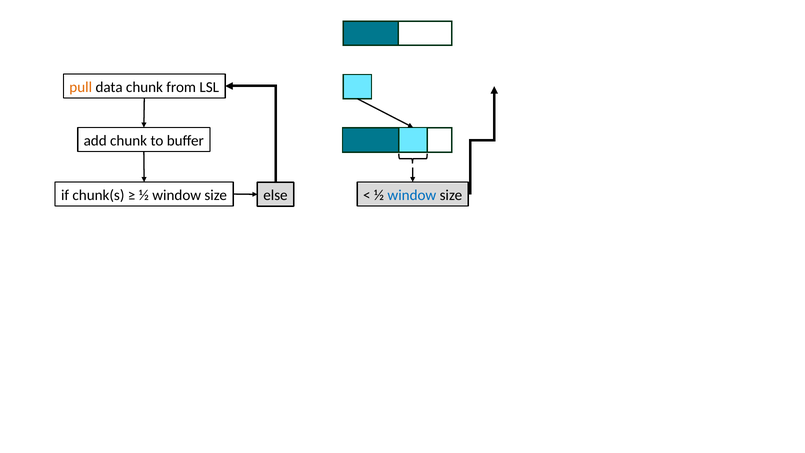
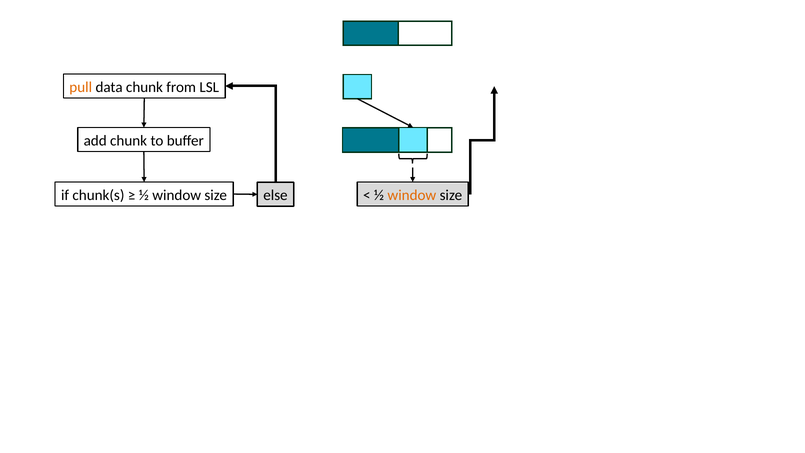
window colour: blue -> orange (412, 195)
